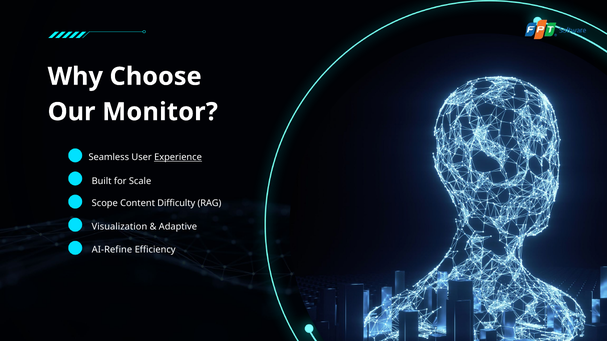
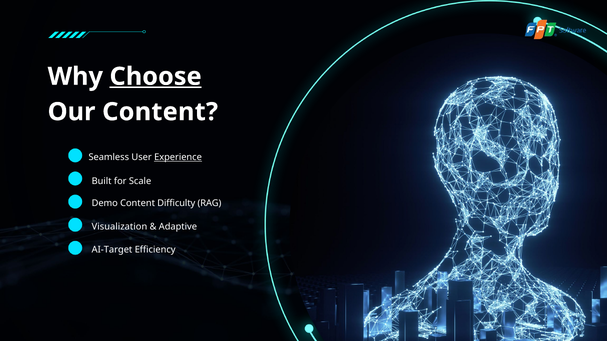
Choose underline: none -> present (156, 77)
Our Monitor: Monitor -> Content (160, 112)
Scope: Scope -> Demo (105, 204)
AI-Refine: AI-Refine -> AI-Target (112, 250)
